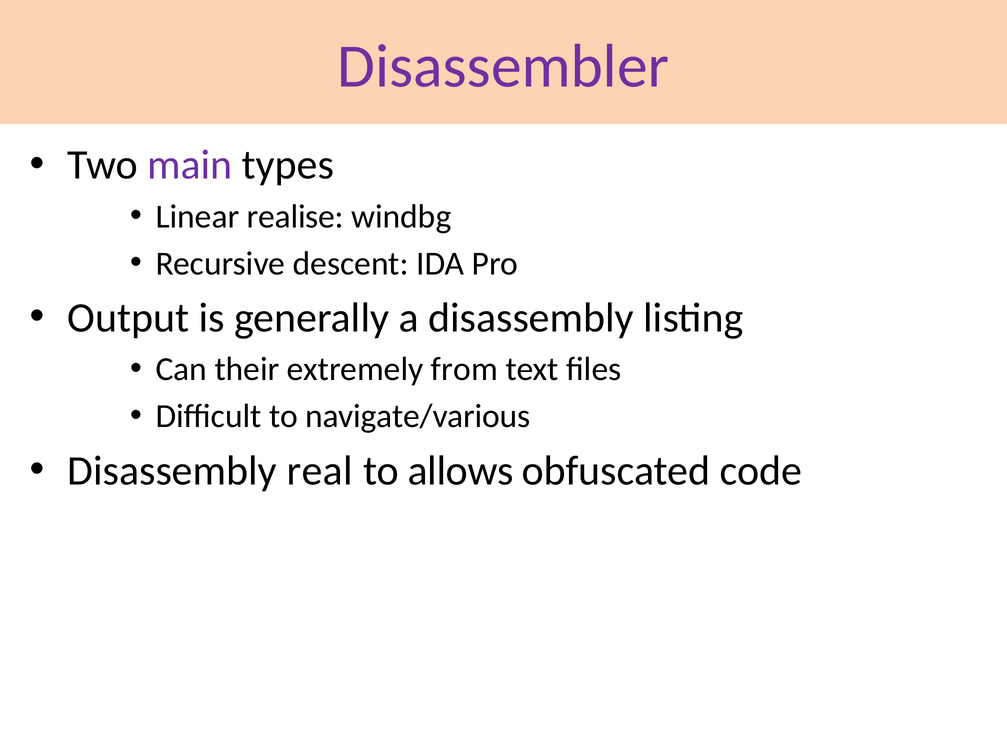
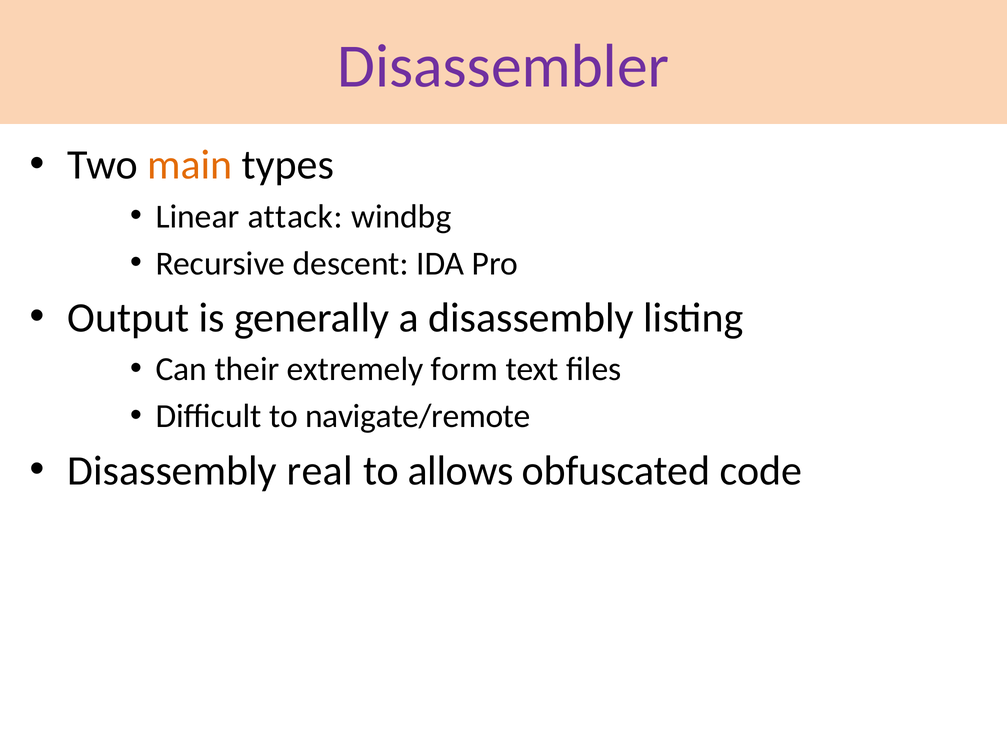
main colour: purple -> orange (190, 165)
realise: realise -> attack (295, 216)
from: from -> form (464, 369)
navigate/various: navigate/various -> navigate/remote (418, 416)
